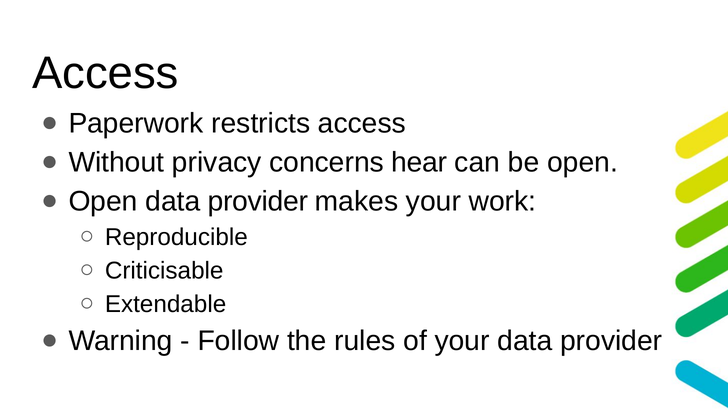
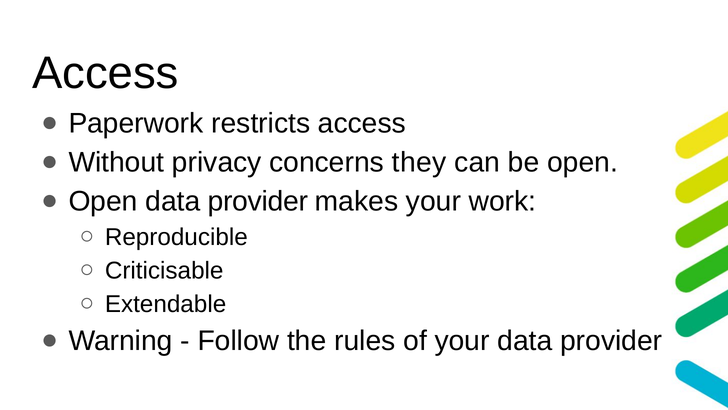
hear: hear -> they (419, 162)
